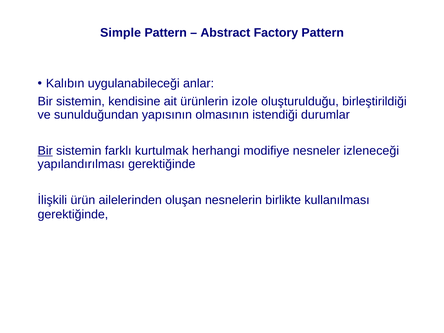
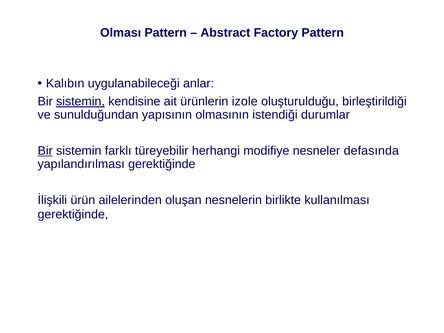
Simple: Simple -> Olması (121, 33)
sistemin underline: none -> present (80, 102)
kurtulmak: kurtulmak -> türeyebilir (162, 151)
izleneceği: izleneceği -> defasında (371, 151)
